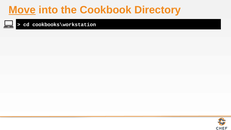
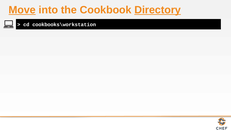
Directory underline: none -> present (158, 10)
